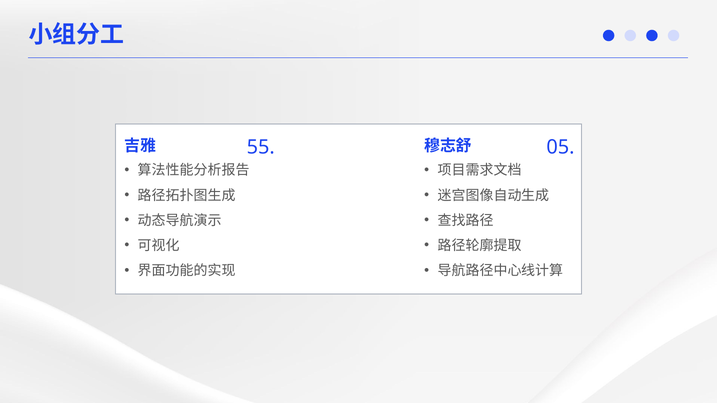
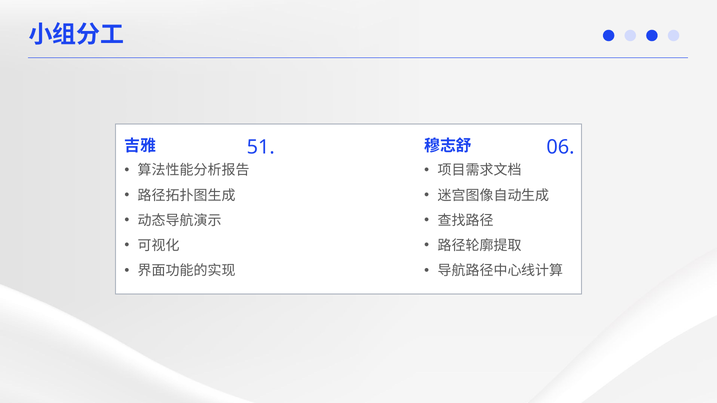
55: 55 -> 51 (261, 147)
05: 05 -> 06 (560, 147)
